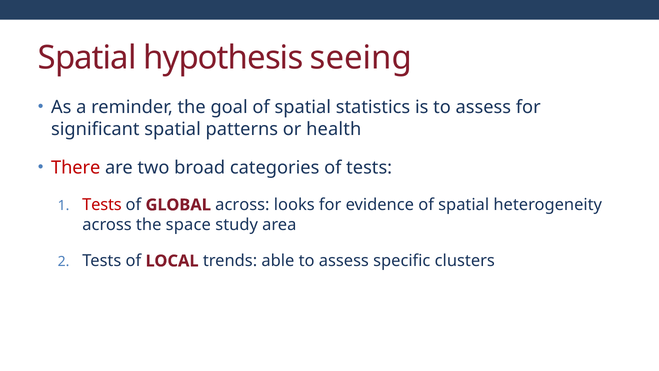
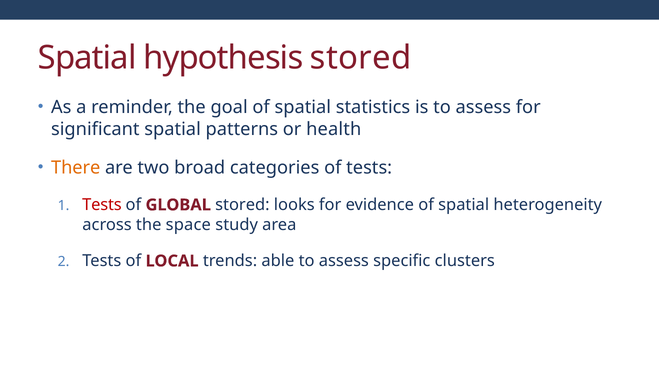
hypothesis seeing: seeing -> stored (361, 58)
There colour: red -> orange (76, 168)
GLOBAL across: across -> stored (242, 205)
